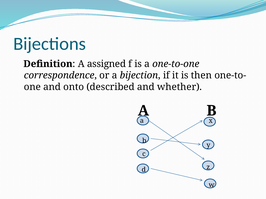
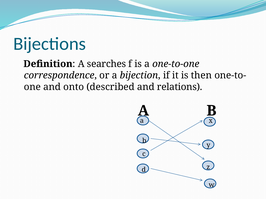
assigned: assigned -> searches (106, 64)
whether: whether -> relations (180, 87)
